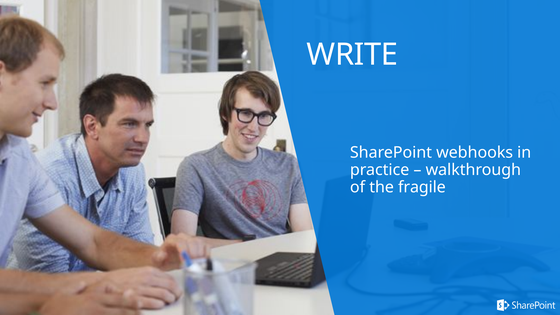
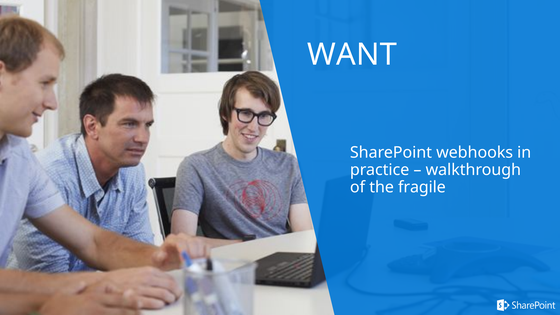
WRITE: WRITE -> WANT (352, 55)
